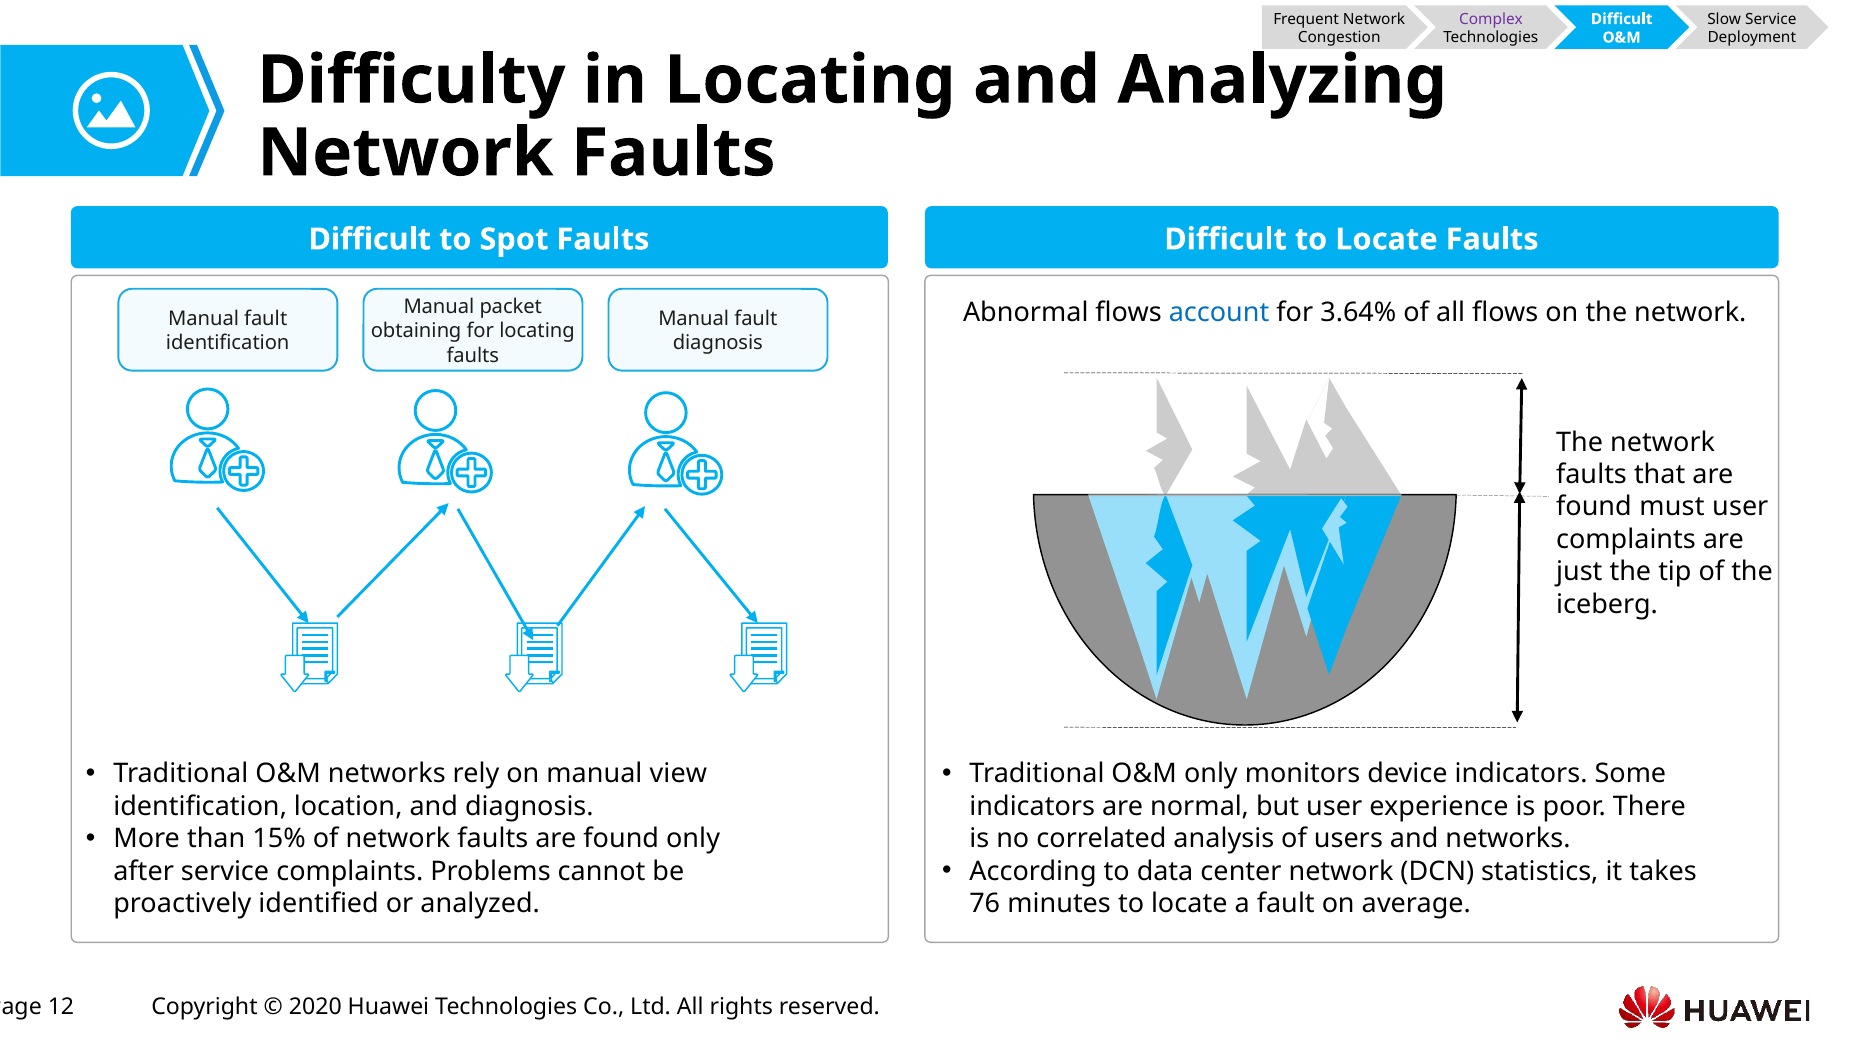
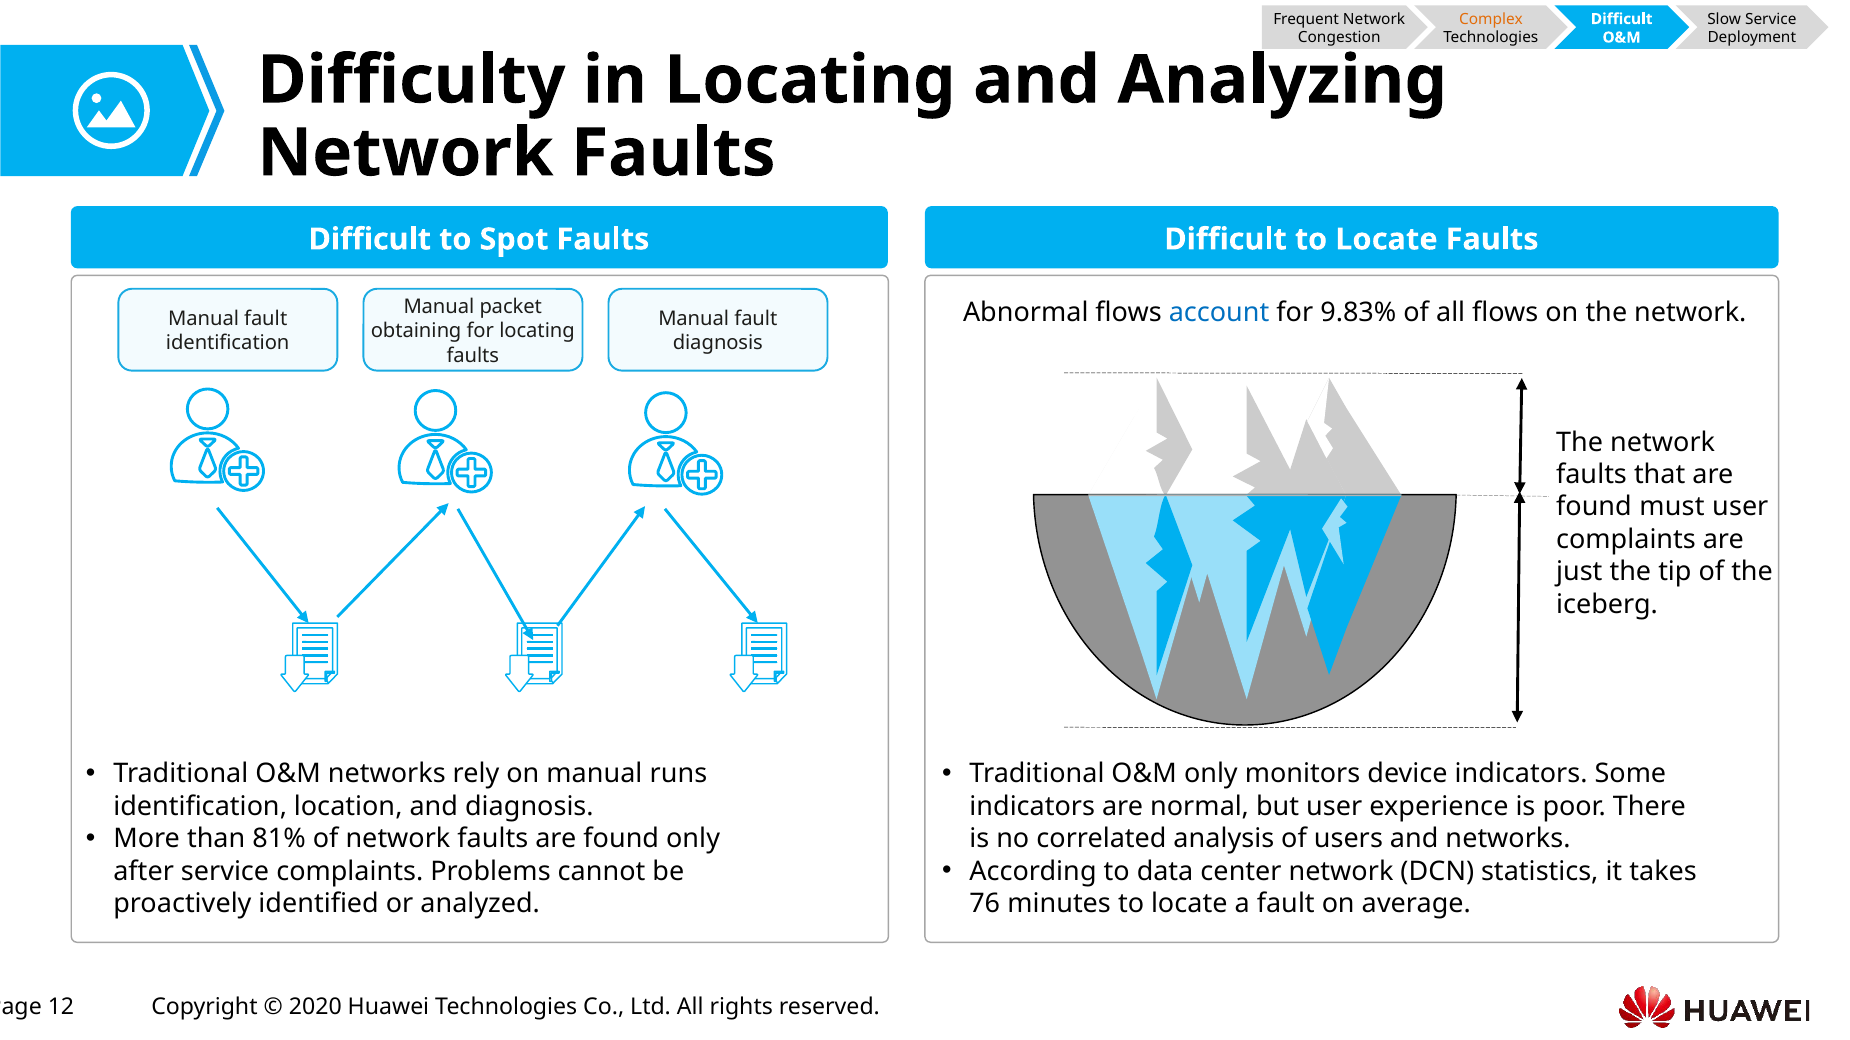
Complex colour: purple -> orange (1491, 19)
3.64%: 3.64% -> 9.83% (1358, 313)
view: view -> runs (678, 774)
15%: 15% -> 81% (279, 839)
